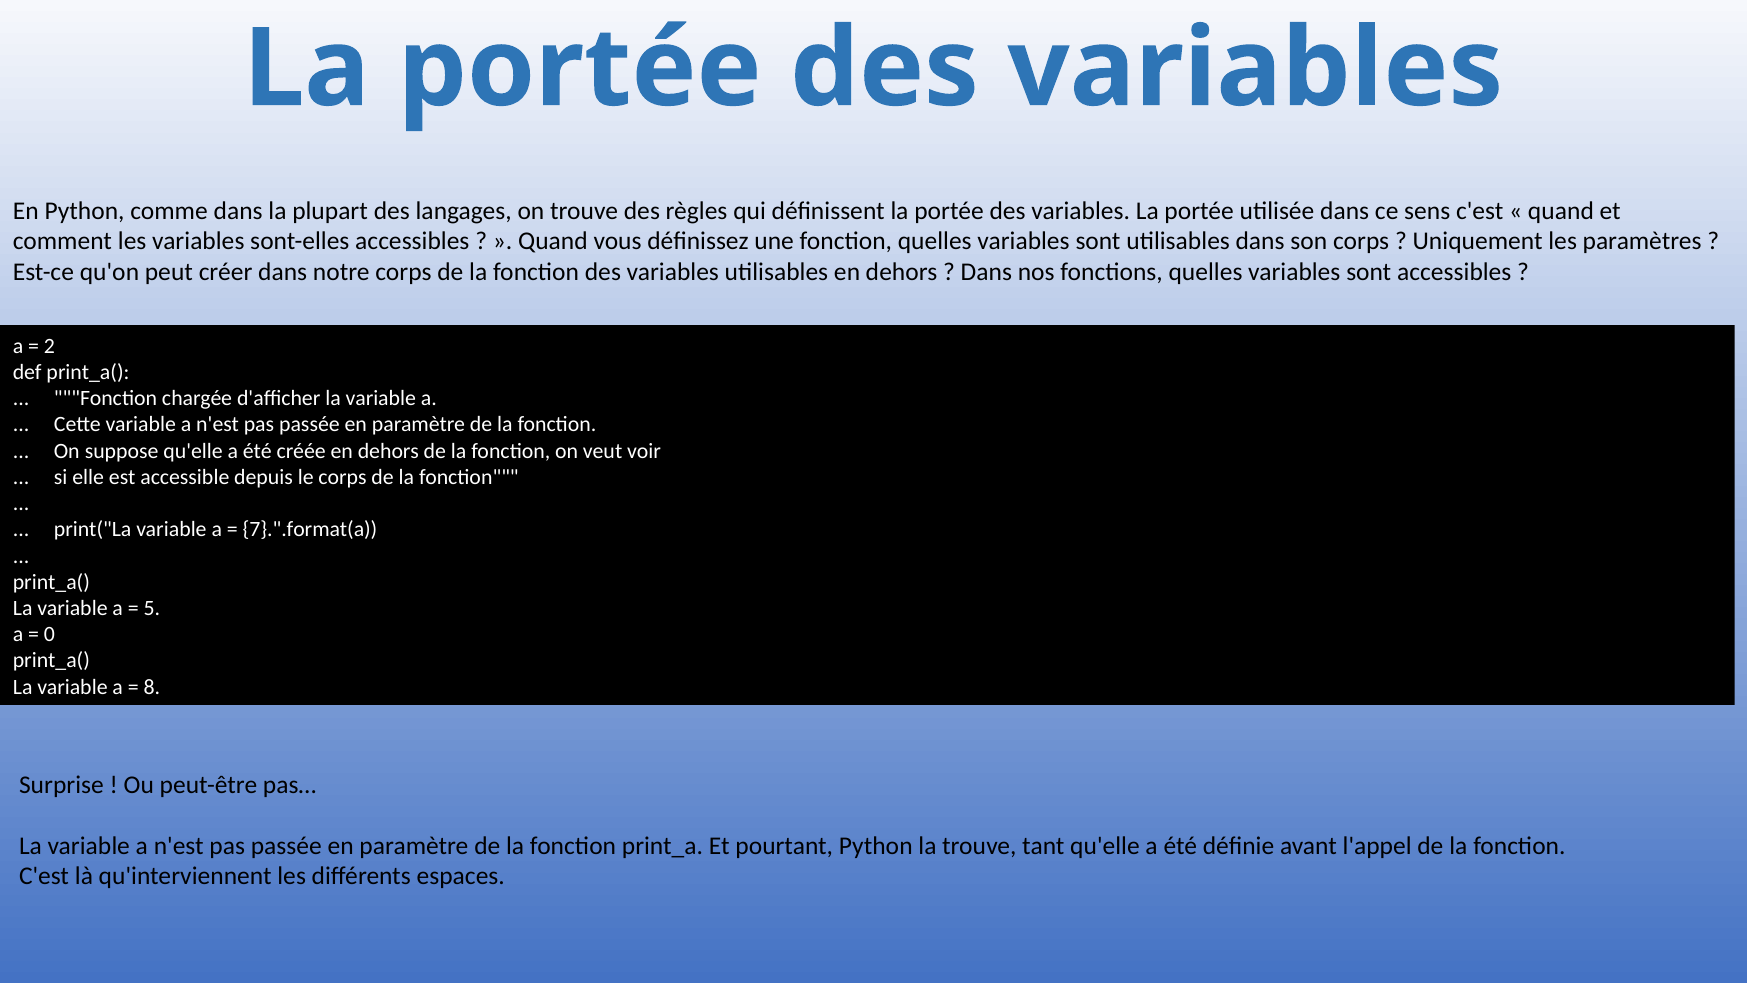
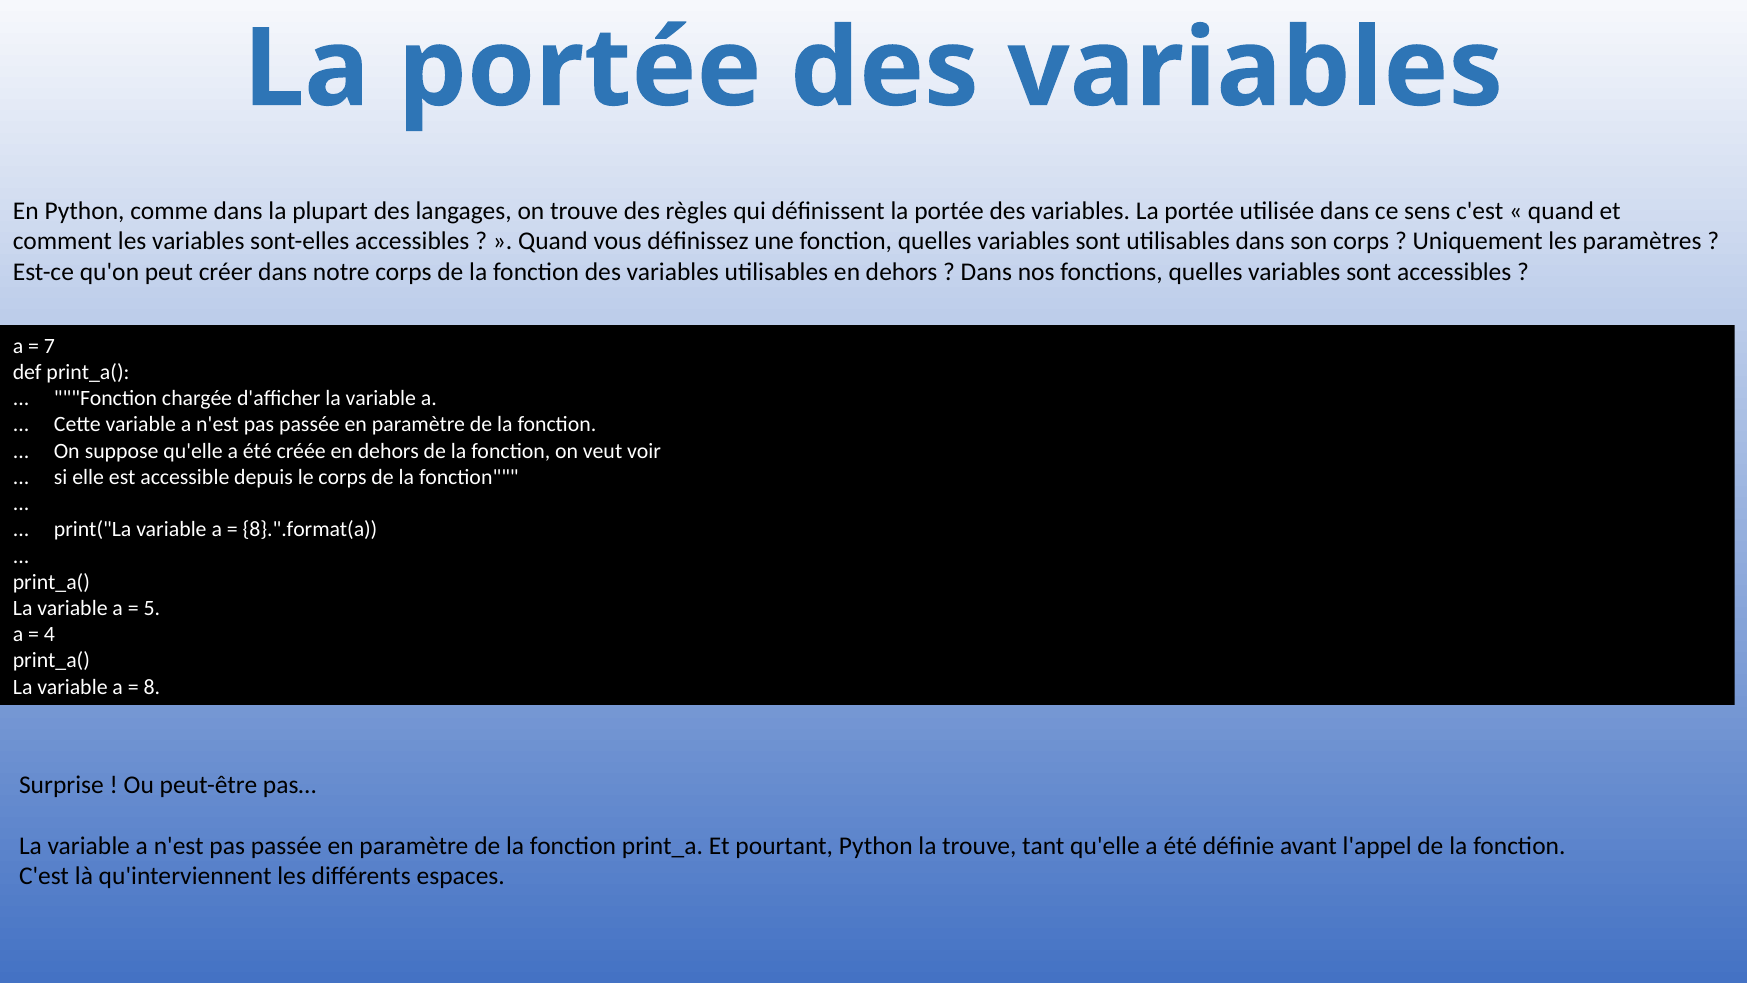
2: 2 -> 7 (49, 346)
7}.".format(a: 7}.".format(a -> 8}.".format(a (310, 529)
0: 0 -> 4 (49, 634)
